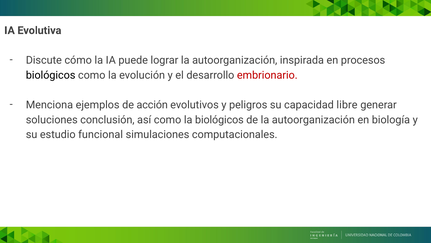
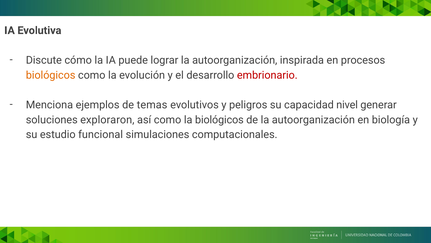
biológicos colour: black -> orange (51, 75)
acción: acción -> temas (152, 105)
libre: libre -> nivel (347, 105)
conclusión: conclusión -> exploraron (107, 120)
